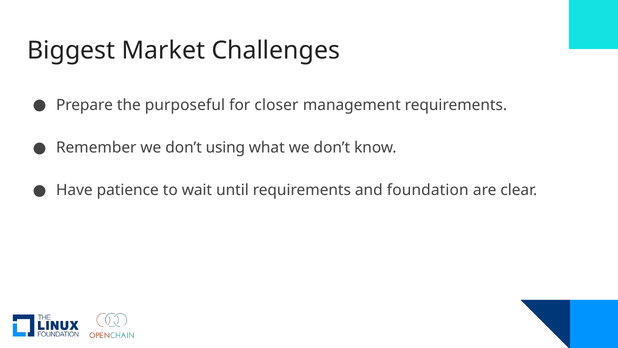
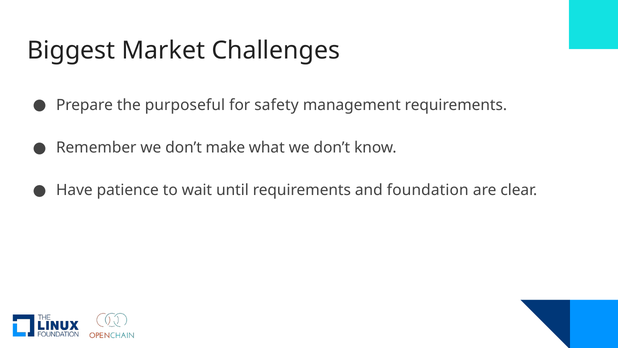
closer: closer -> safety (276, 105)
using: using -> make (225, 148)
